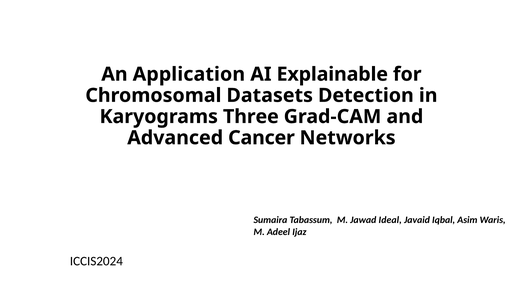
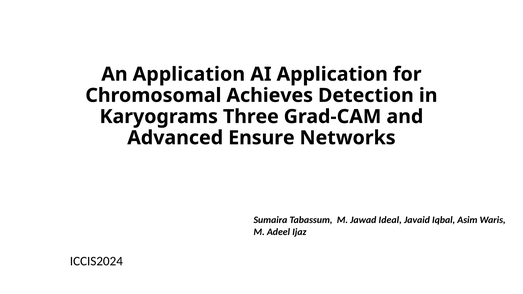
AI Explainable: Explainable -> Application (332, 74)
Datasets: Datasets -> Achieves (270, 95)
Cancer: Cancer -> Ensure (261, 138)
